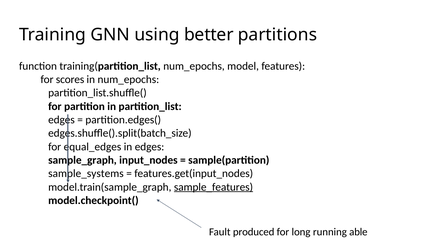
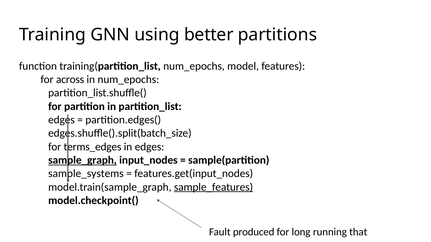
scores: scores -> across (70, 80)
equal_edges: equal_edges -> terms_edges (93, 147)
sample_graph underline: none -> present (82, 160)
able: able -> that (358, 232)
